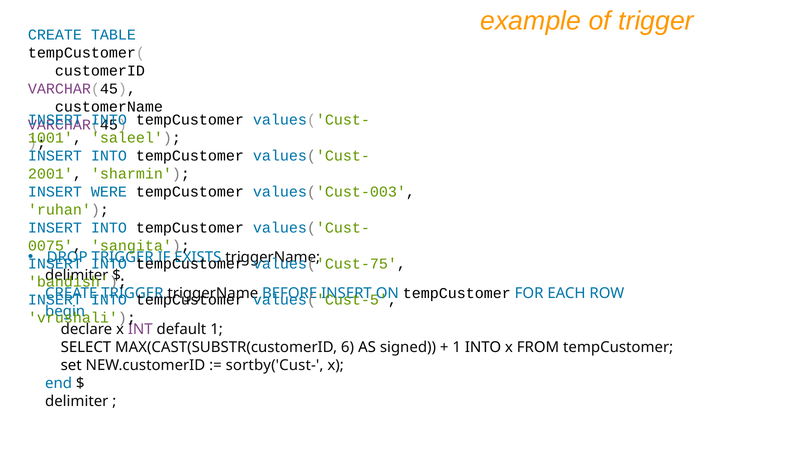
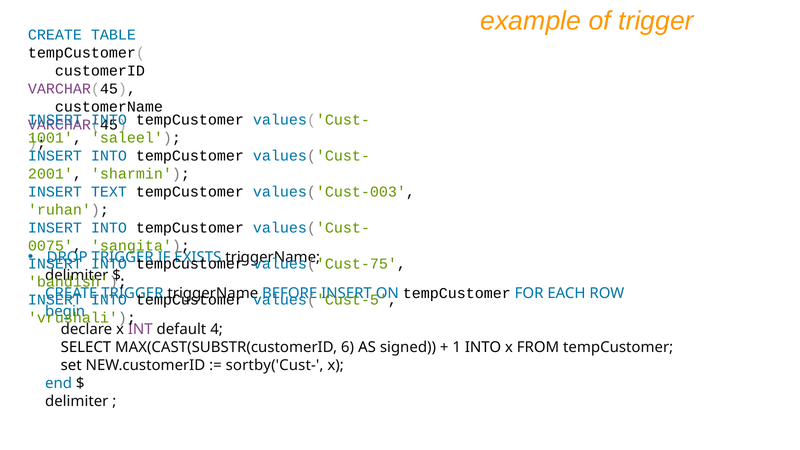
WERE: WERE -> TEXT (109, 192)
default 1: 1 -> 4 (217, 329)
